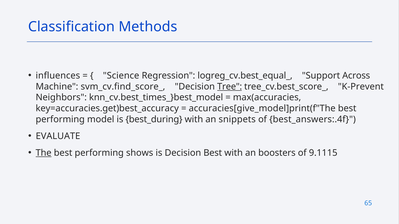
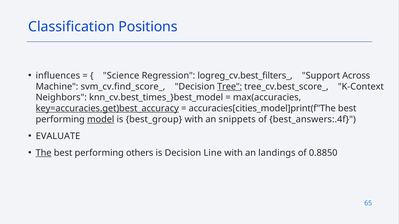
Methods: Methods -> Positions (148, 27)
logreg_cv.best_equal_: logreg_cv.best_equal_ -> logreg_cv.best_filters_ (245, 76)
K-Prevent: K-Prevent -> K-Context (361, 87)
key=accuracies.get)best_accuracy underline: none -> present (107, 109)
accuracies[give_model]print(f"The: accuracies[give_model]print(f"The -> accuracies[cities_model]print(f"The (262, 109)
model underline: none -> present (101, 120)
best_during: best_during -> best_group (154, 120)
shows: shows -> others (140, 153)
Decision Best: Best -> Line (213, 153)
boosters: boosters -> landings (277, 153)
9.1115: 9.1115 -> 0.8850 (323, 153)
